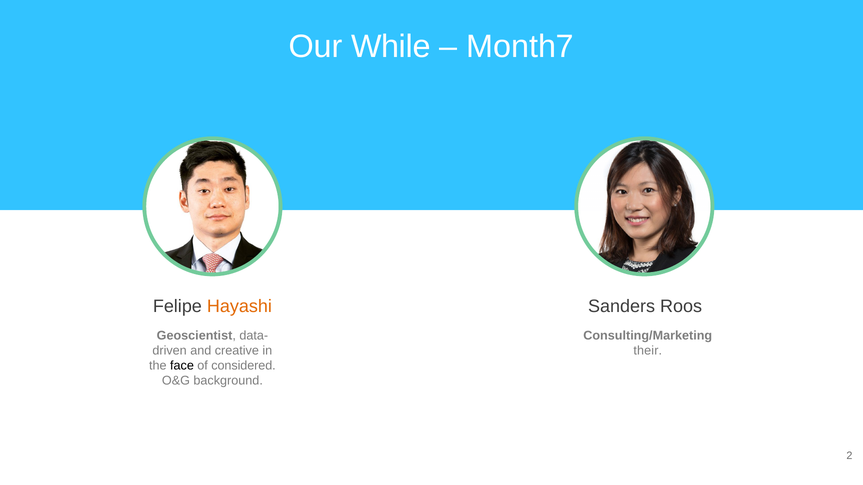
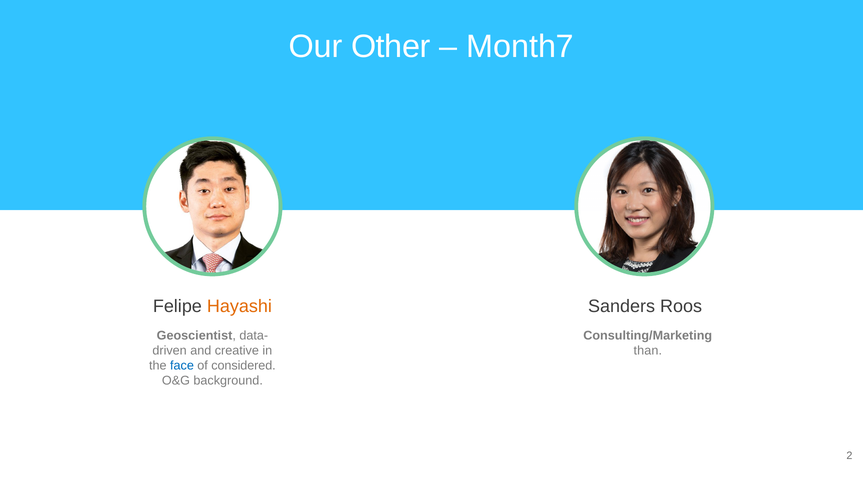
While: While -> Other (391, 47)
their: their -> than (648, 351)
face colour: black -> blue (182, 366)
